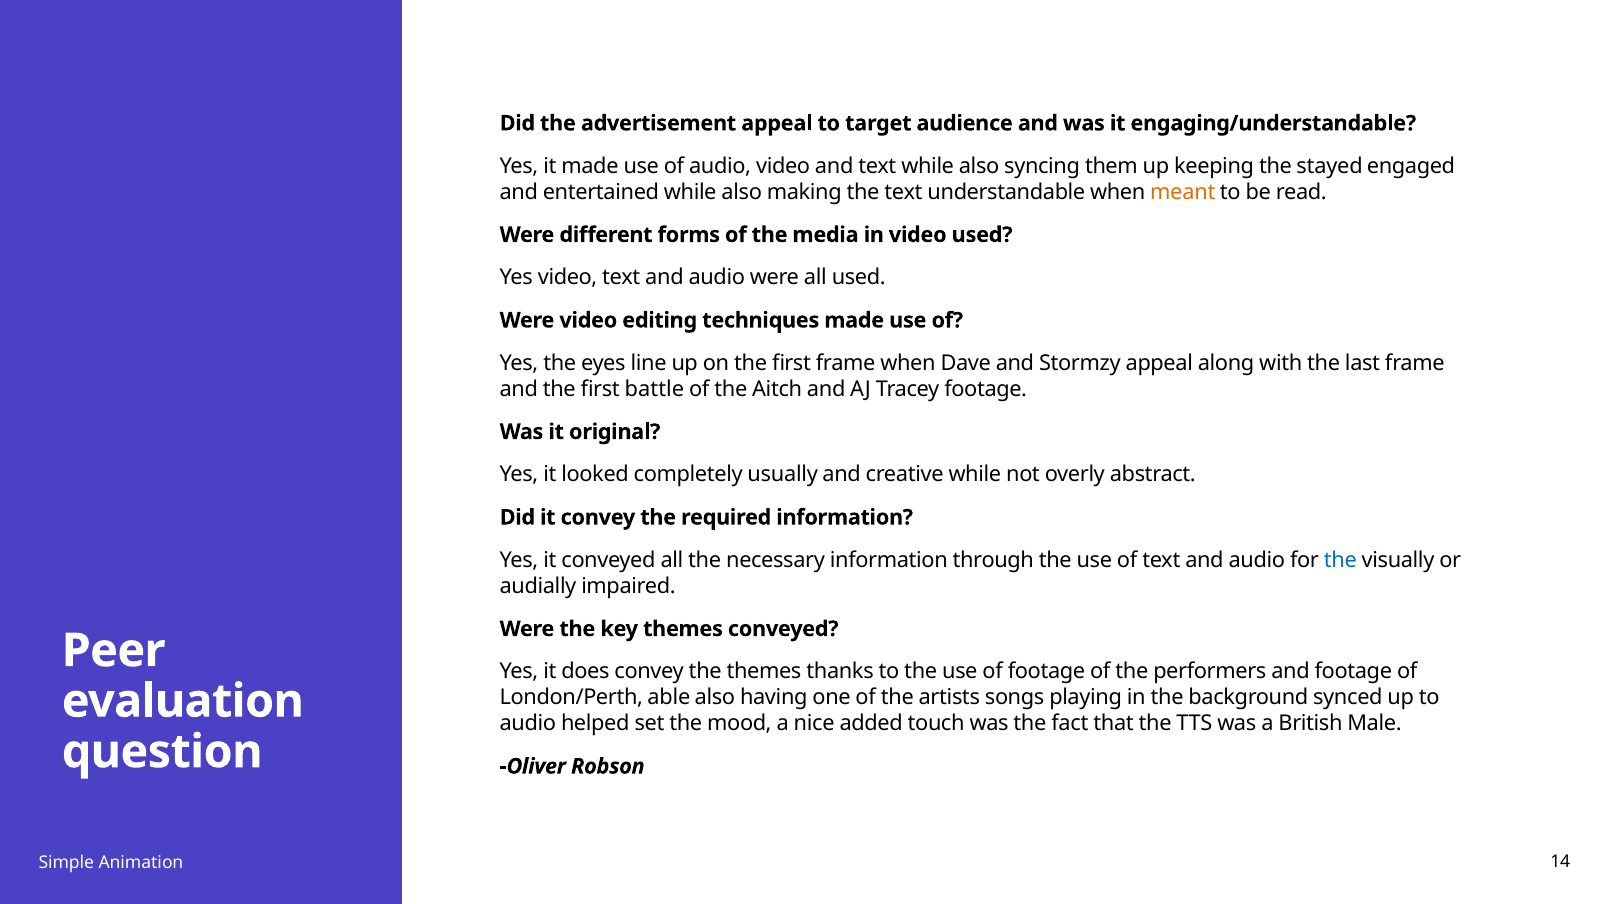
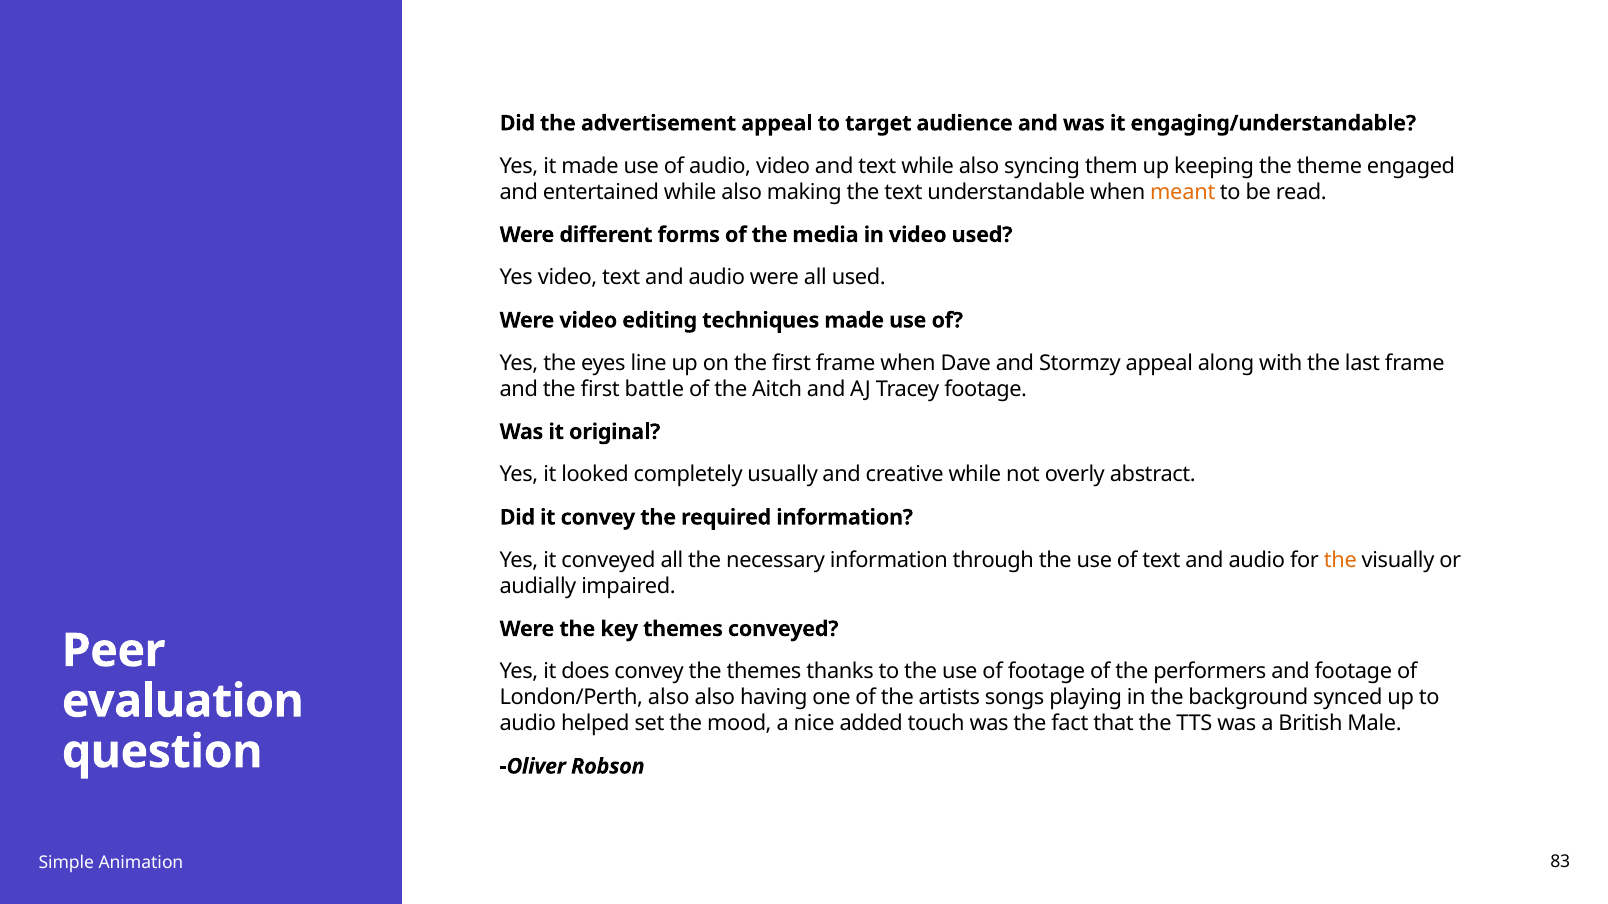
stayed: stayed -> theme (1330, 166)
the colour: blue -> orange (1340, 560)
London/Perth able: able -> also (669, 698)
14: 14 -> 83 (1560, 862)
